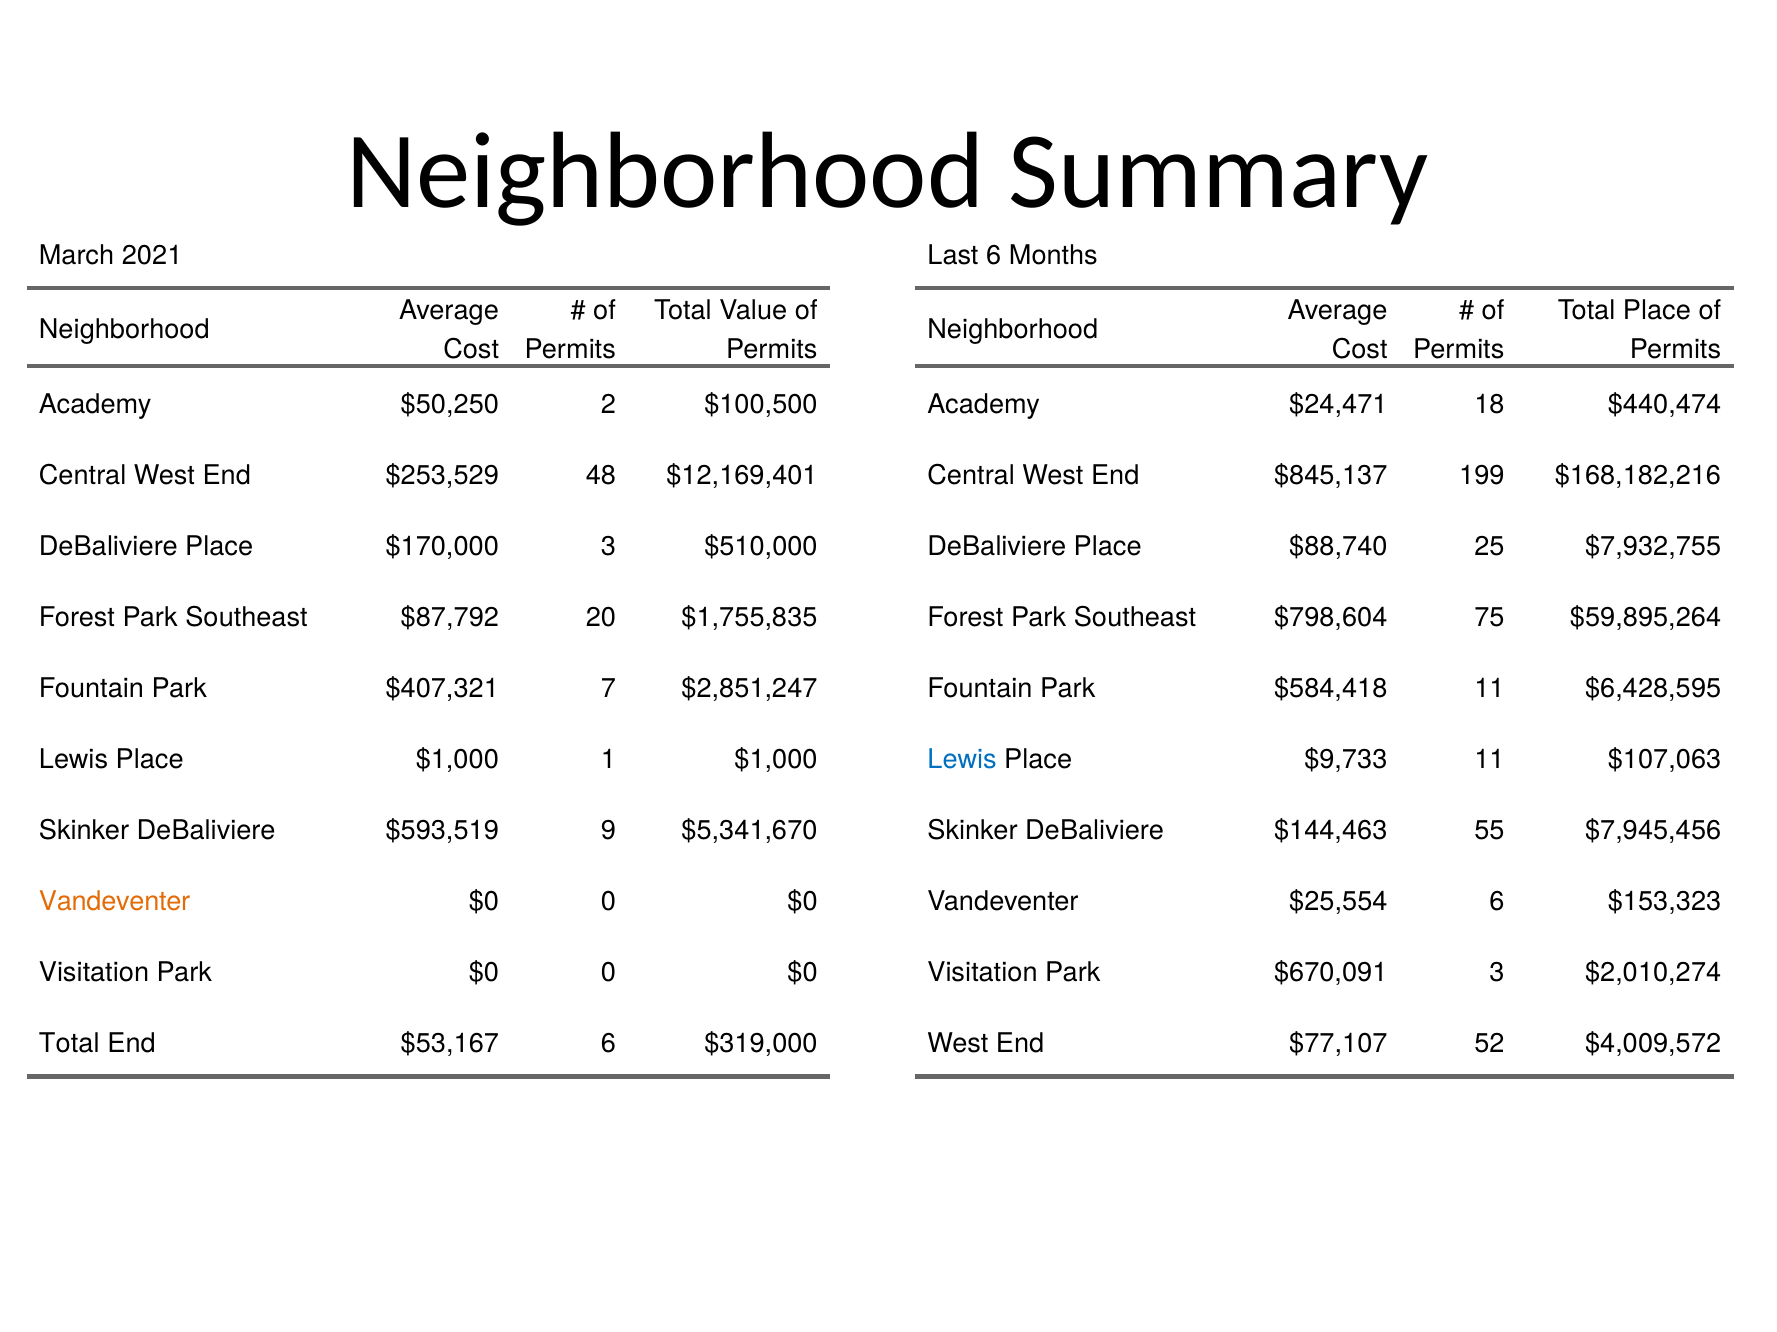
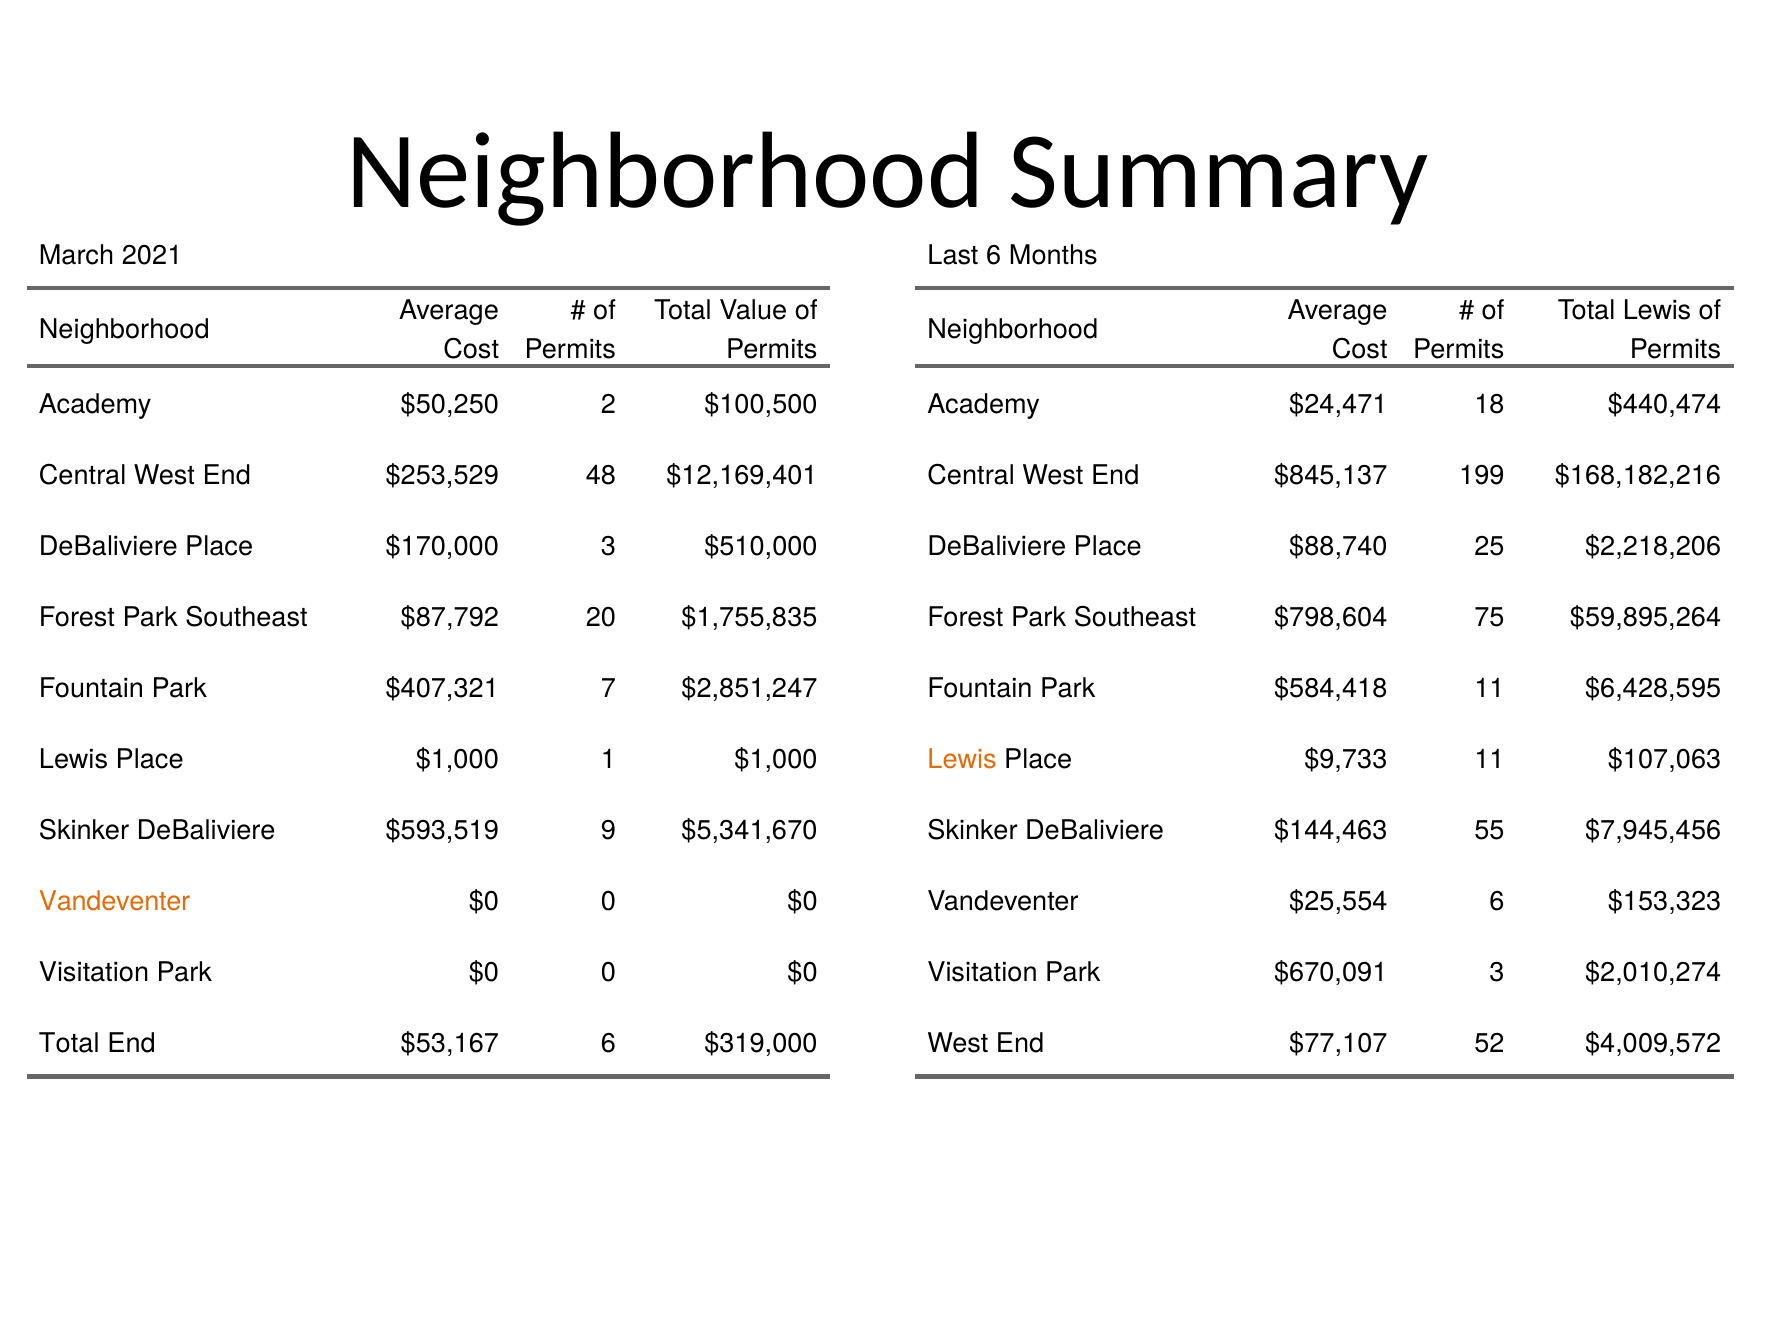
Total Place: Place -> Lewis (1657, 311)
$7,932,755: $7,932,755 -> $2,218,206 (1653, 547)
Lewis colour: blue -> orange (962, 760)
